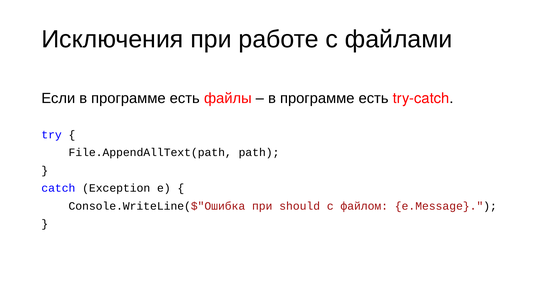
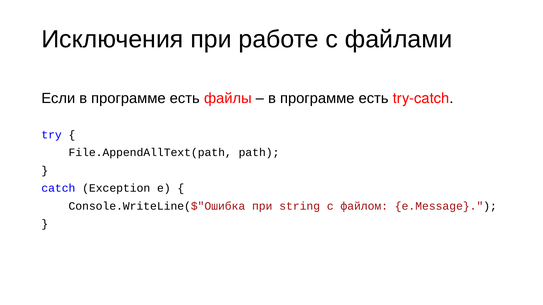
should: should -> string (300, 206)
